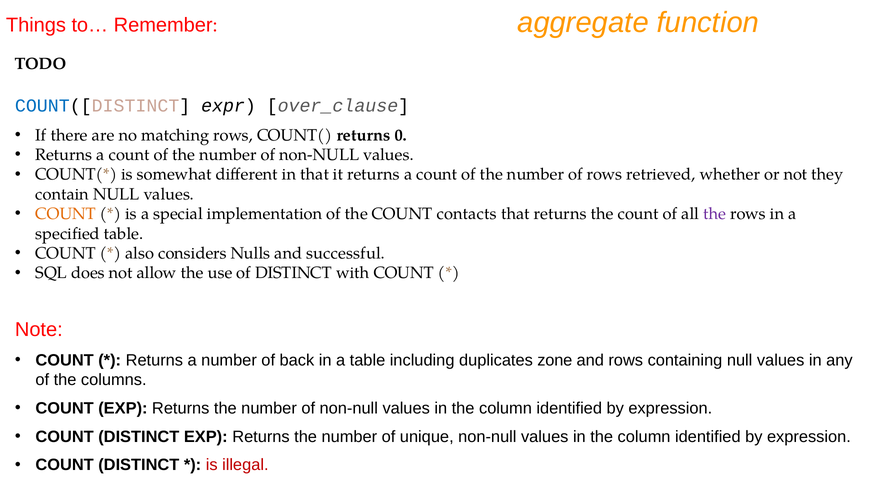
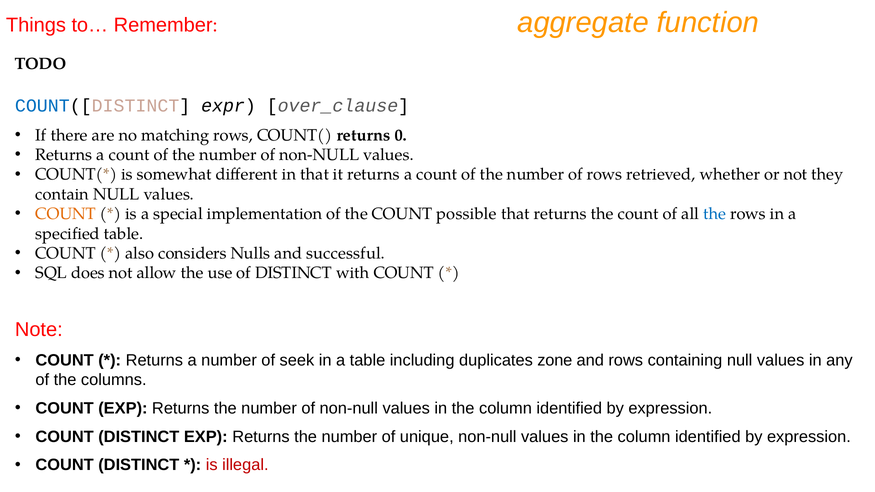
contacts: contacts -> possible (467, 214)
the colour: purple -> blue (715, 214)
back: back -> seek (297, 360)
